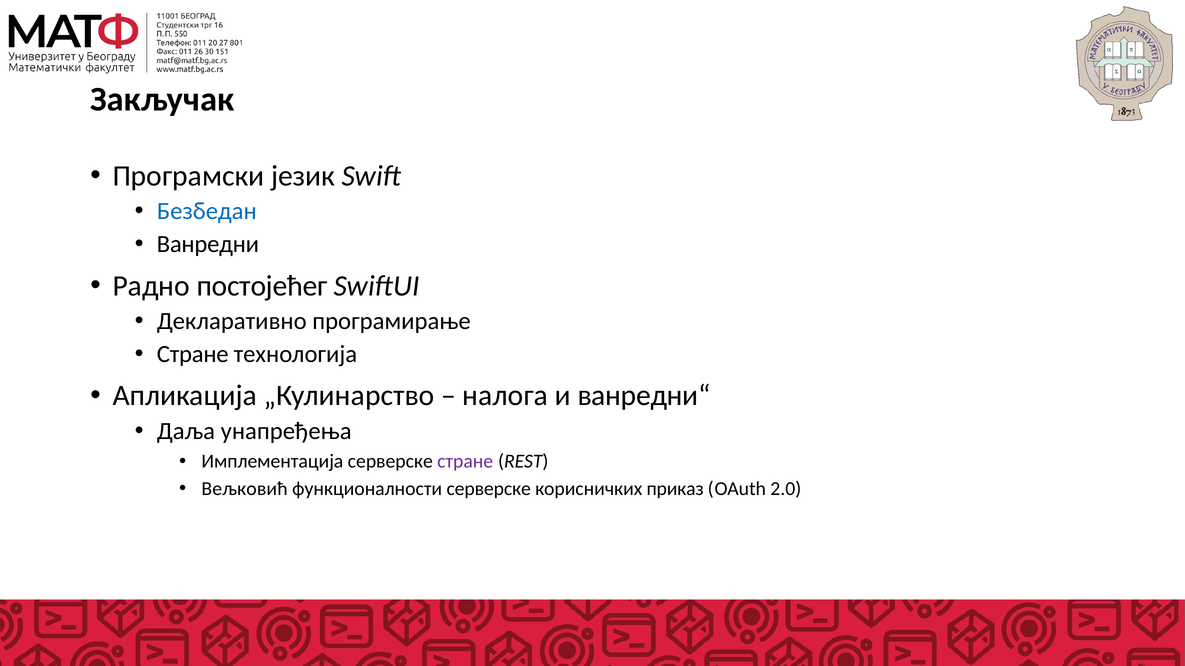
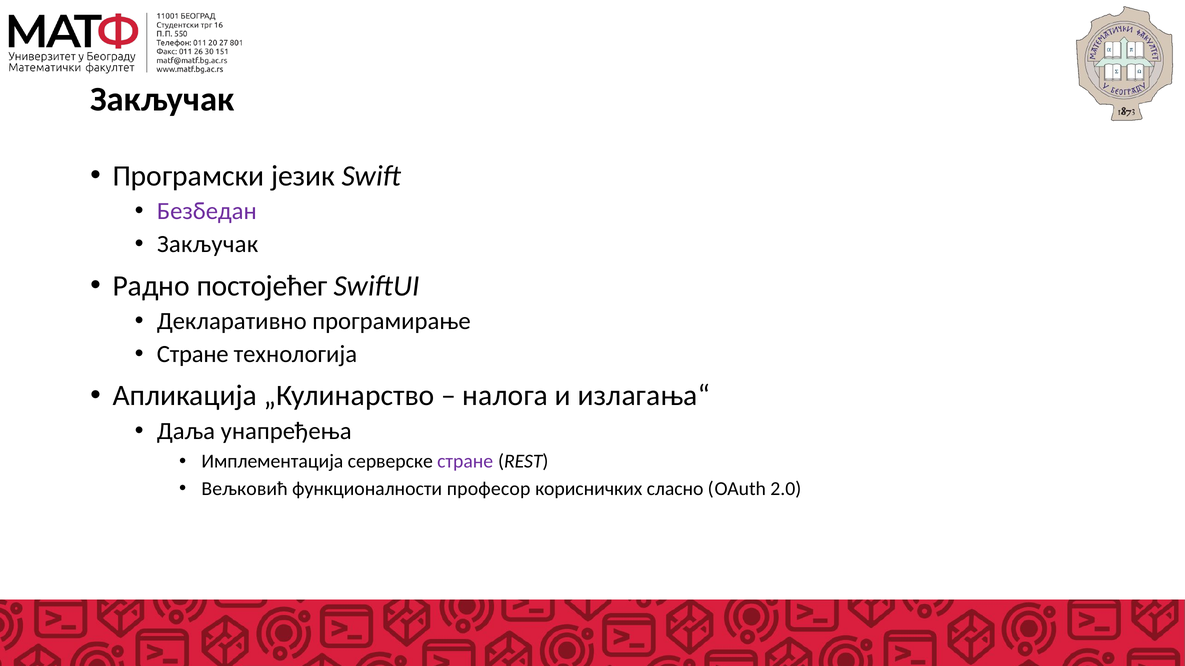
Безбедан colour: blue -> purple (207, 211)
Ванредни: Ванредни -> Закључак (208, 244)
ванредни“: ванредни“ -> излагања“ (644, 396)
функционалности серверске: серверске -> професор (489, 489)
приказ: приказ -> сласно (675, 489)
